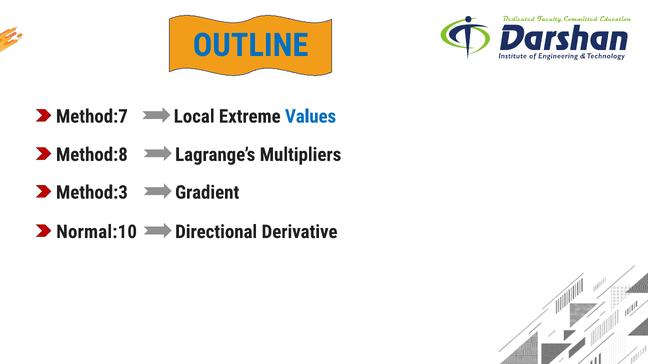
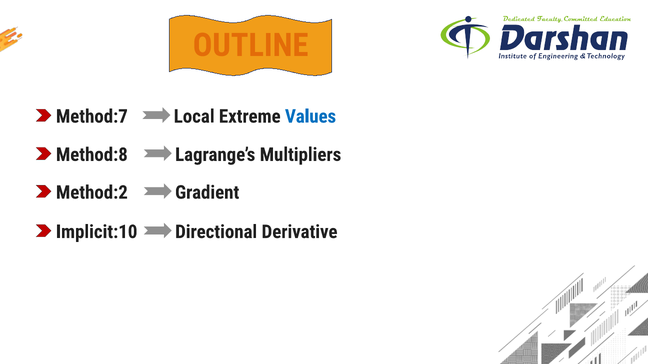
OUTLINE colour: blue -> orange (251, 45)
Method:3: Method:3 -> Method:2 (92, 193)
Normal:10: Normal:10 -> Implicit:10 (97, 232)
